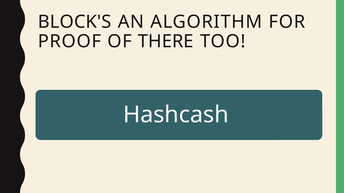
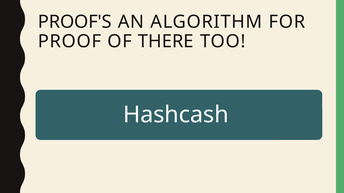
BLOCK'S: BLOCK'S -> PROOF'S (75, 22)
